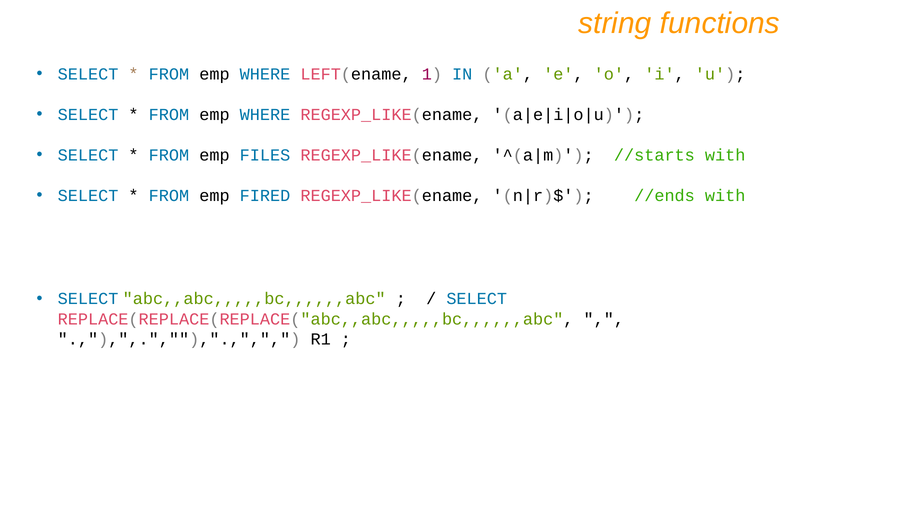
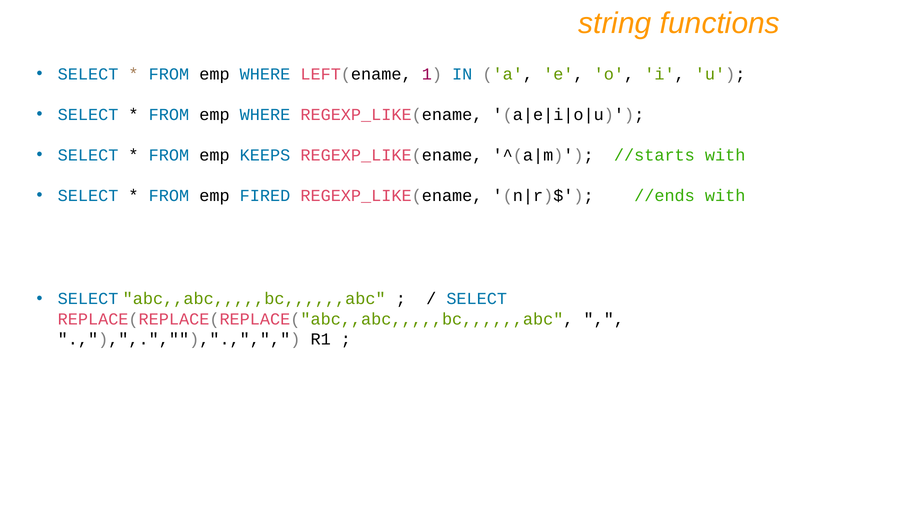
FILES: FILES -> KEEPS (265, 155)
